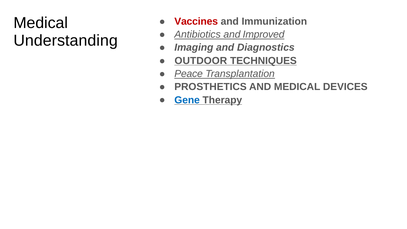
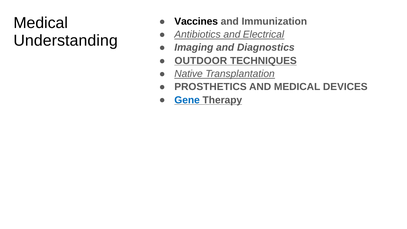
Vaccines colour: red -> black (196, 21)
Improved: Improved -> Electrical (264, 35)
Peace: Peace -> Native (189, 74)
